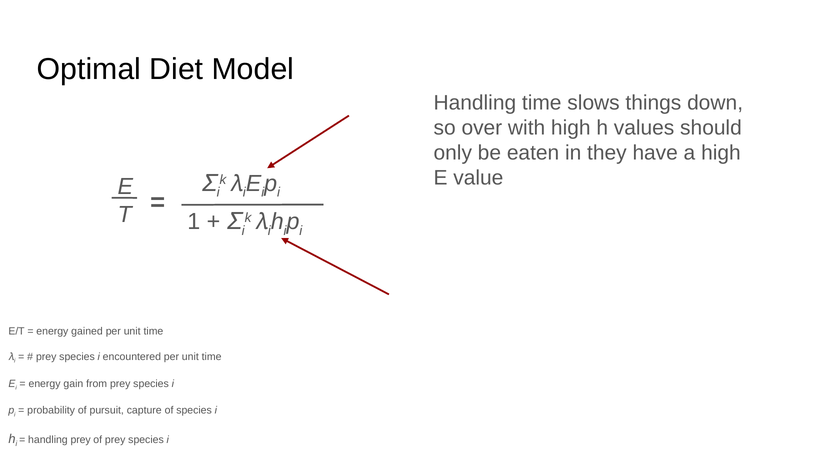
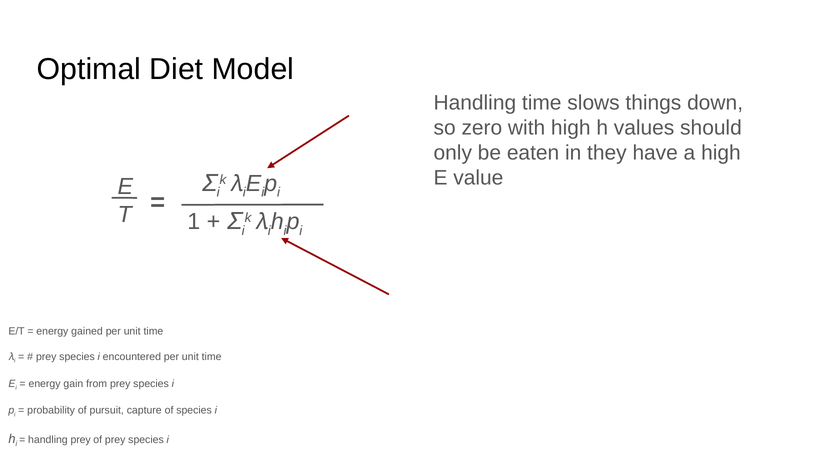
over: over -> zero (482, 128)
